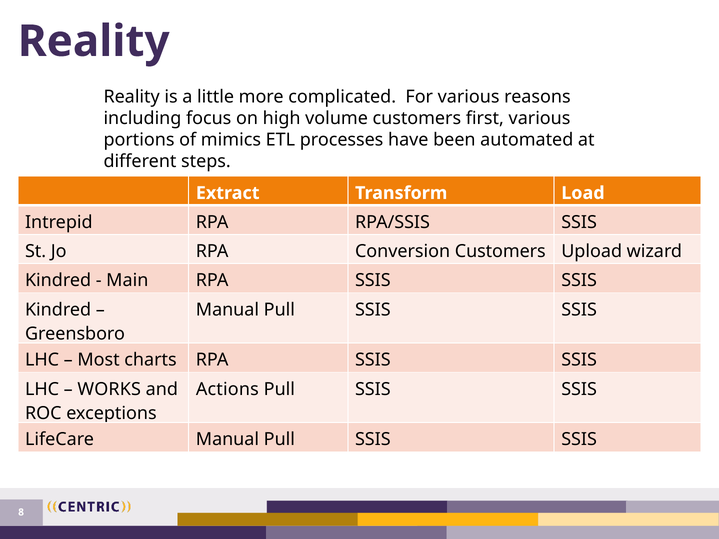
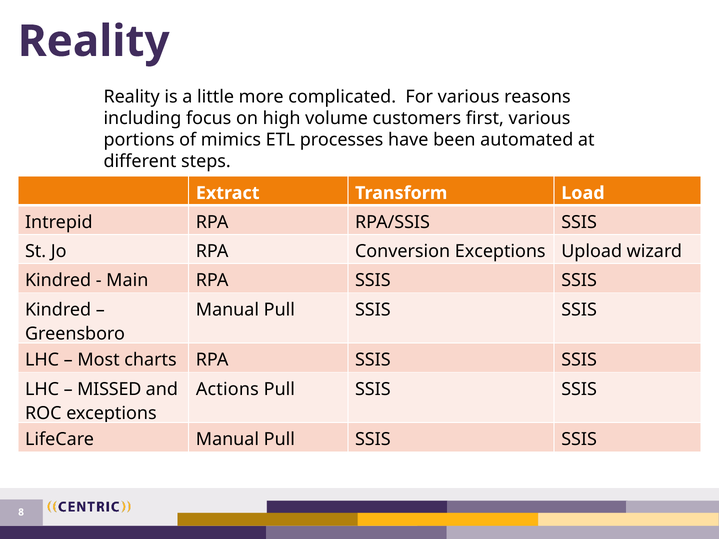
Conversion Customers: Customers -> Exceptions (500, 251)
WORKS: WORKS -> MISSED (109, 389)
